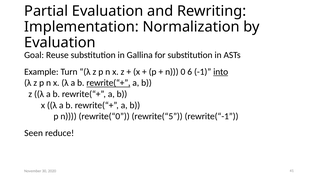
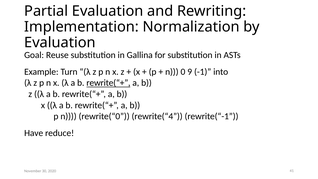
6: 6 -> 9 (190, 72)
into underline: present -> none (221, 72)
rewrite(“5: rewrite(“5 -> rewrite(“4 (157, 116)
Seen: Seen -> Have (34, 133)
